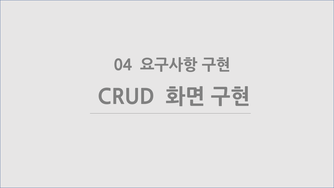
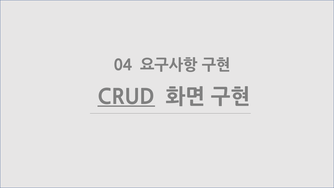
CRUD underline: none -> present (126, 97)
